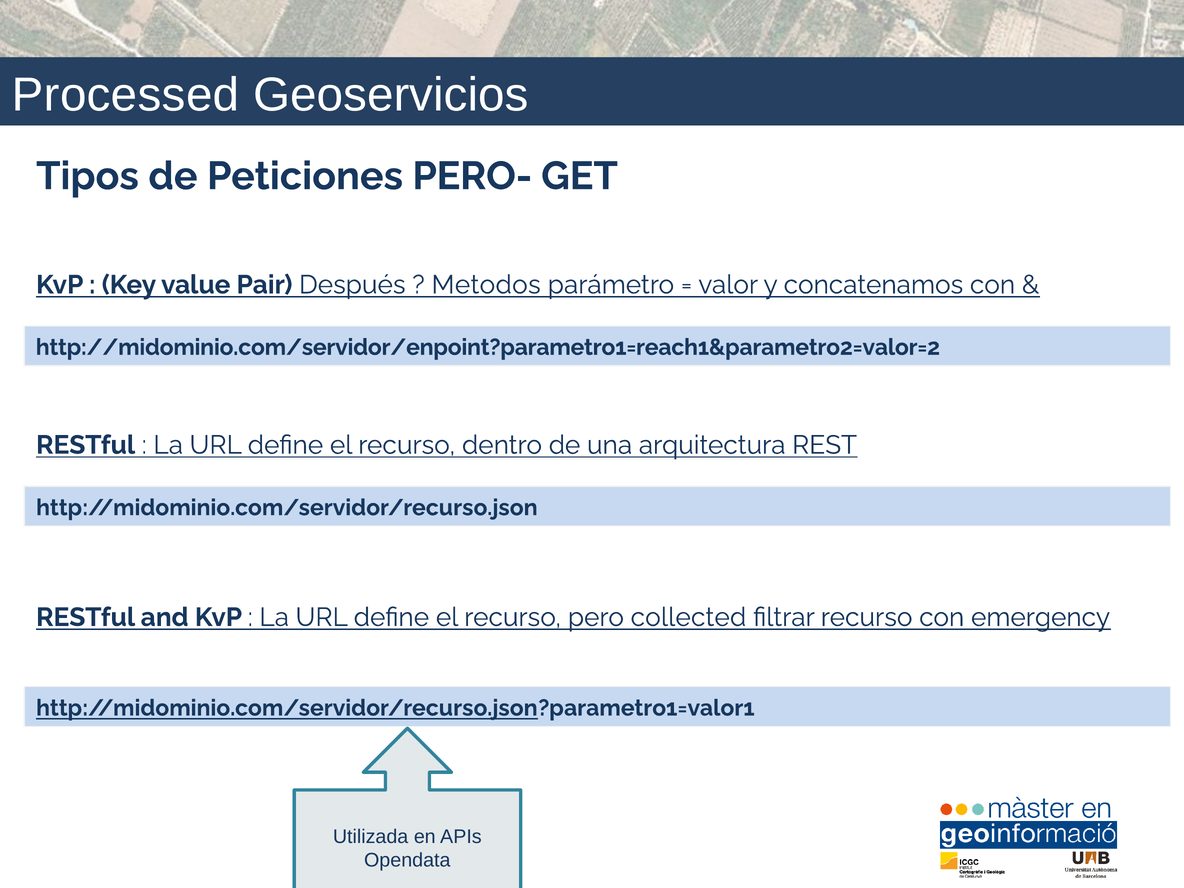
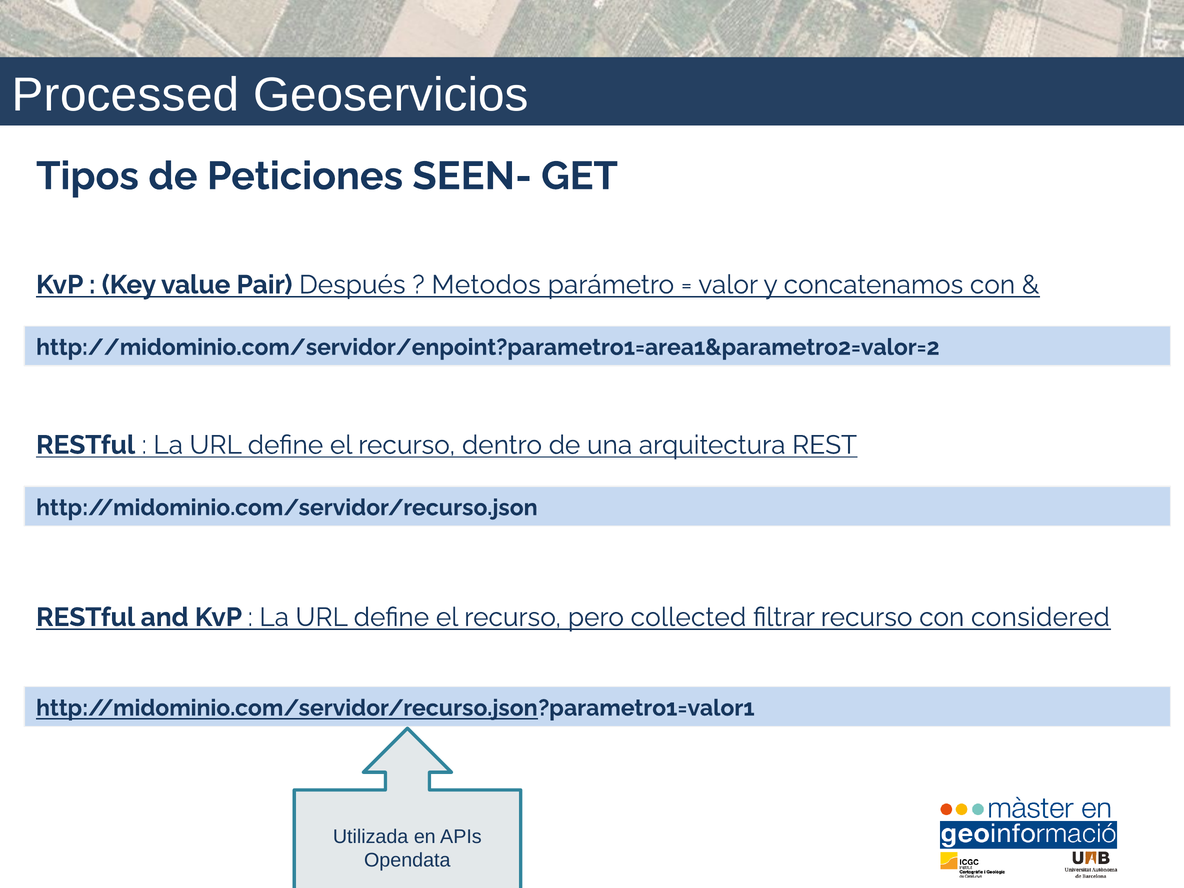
PERO-: PERO- -> SEEN- (472, 176)
http://midominio.com/servidor/enpoint?parametro1=reach1&parametro2=valor=2: http://midominio.com/servidor/enpoint?parametro1=reach1&parametro2=valor=2 -> http://midominio.com/servidor/enpoint?parametro1=area1&parametro2=valor=2 (488, 347)
emergency: emergency -> considered (1040, 617)
